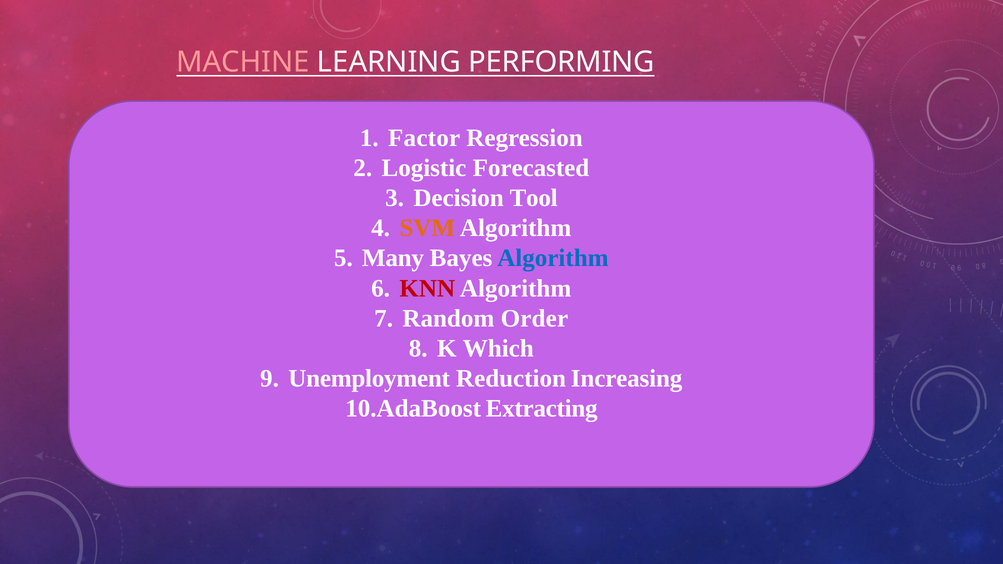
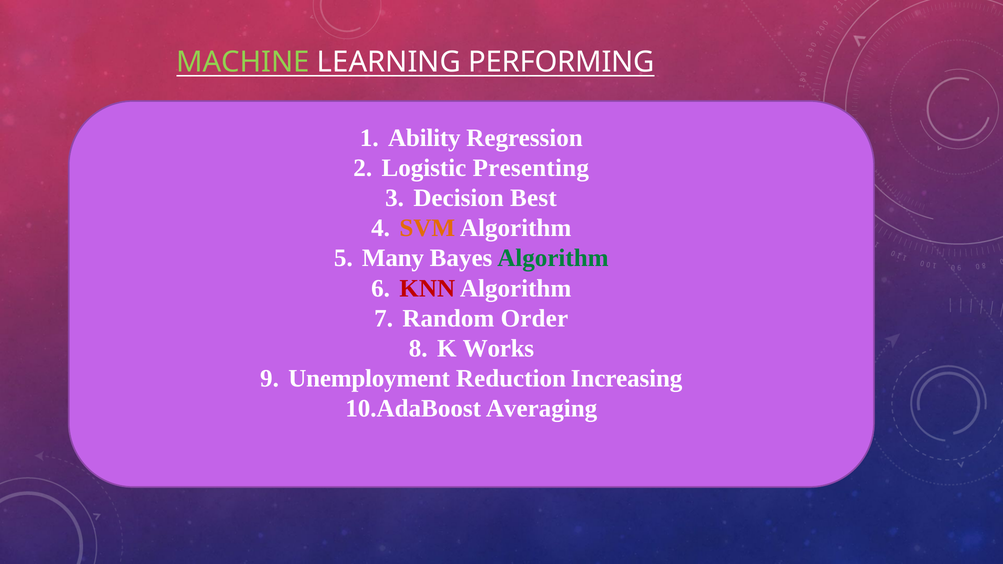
MACHINE colour: pink -> light green (243, 62)
Factor: Factor -> Ability (424, 138)
Forecasted: Forecasted -> Presenting (531, 168)
Tool: Tool -> Best (533, 198)
Algorithm colour: blue -> green (553, 258)
Which: Which -> Works (498, 349)
Extracting: Extracting -> Averaging (542, 409)
